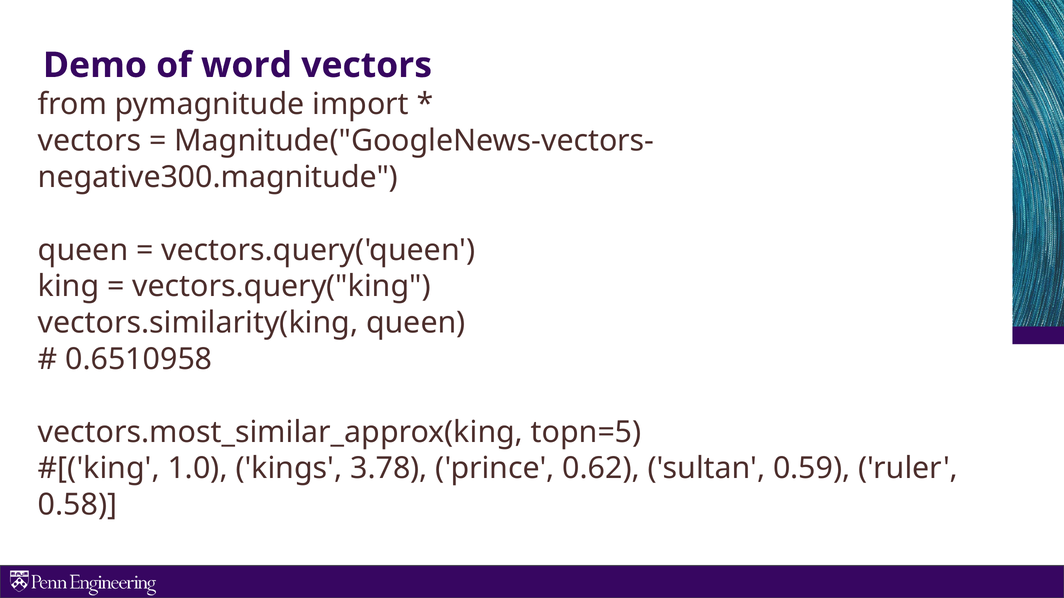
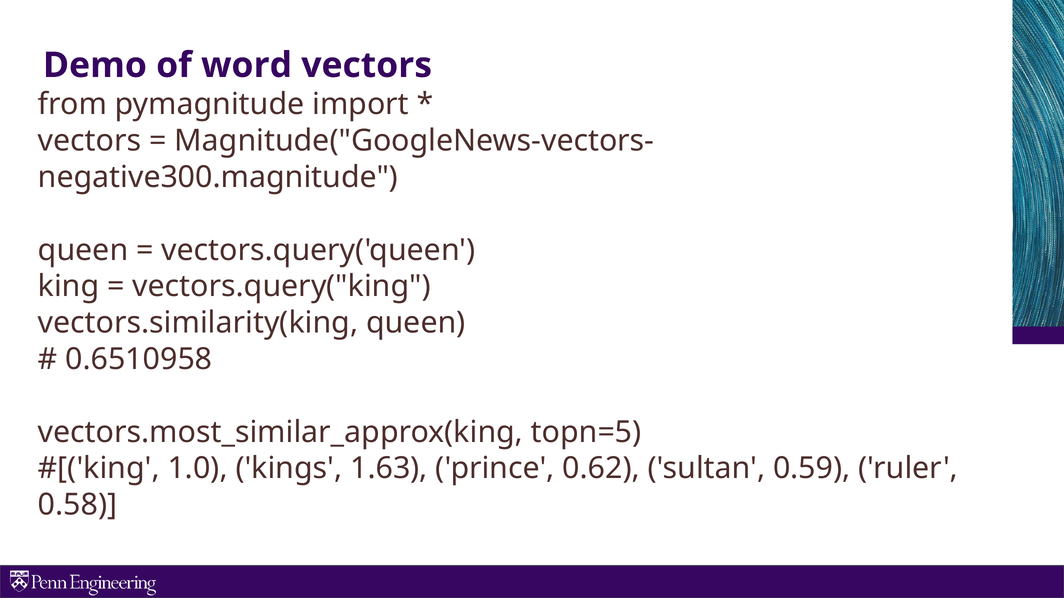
3.78: 3.78 -> 1.63 (389, 469)
